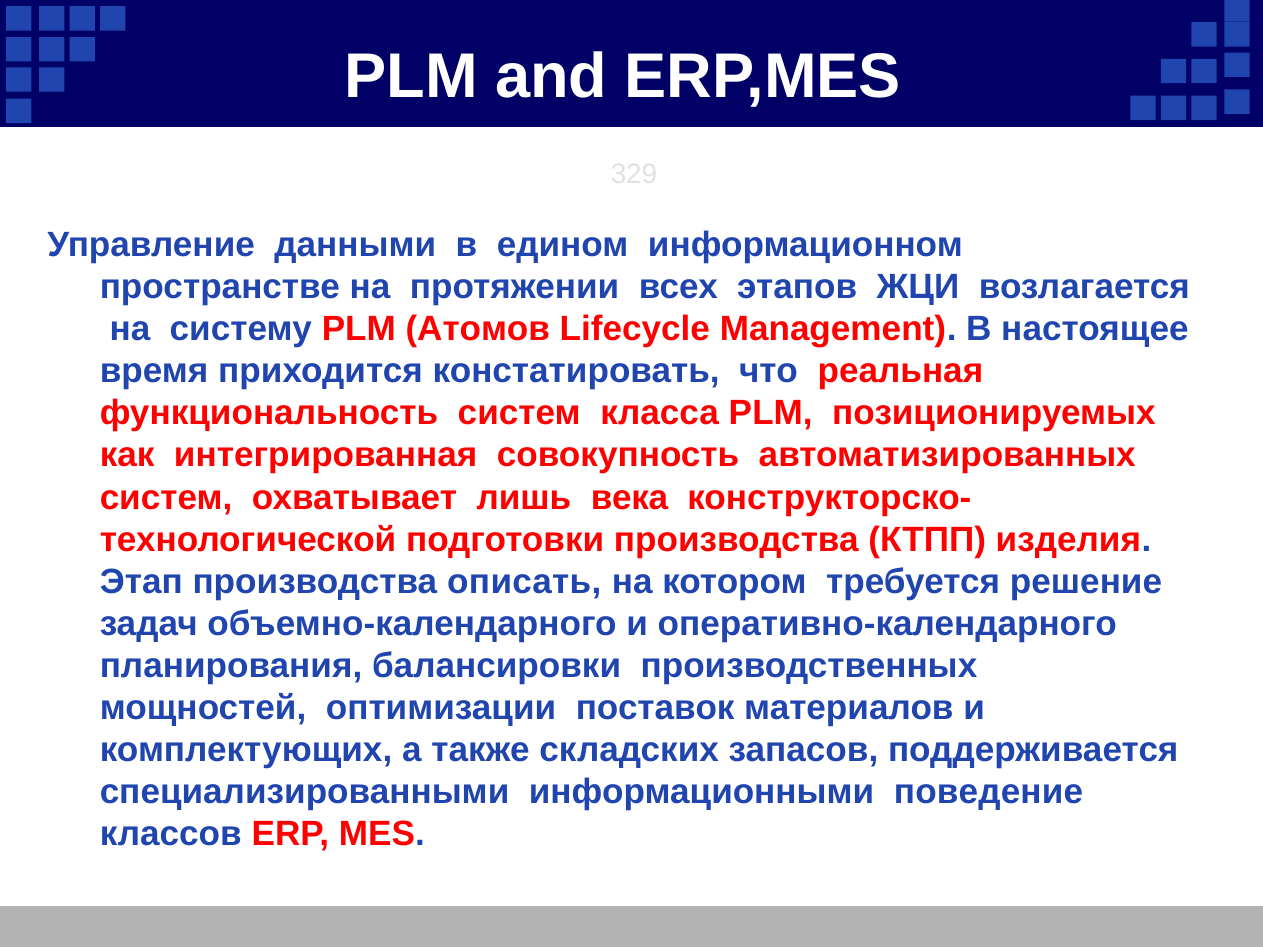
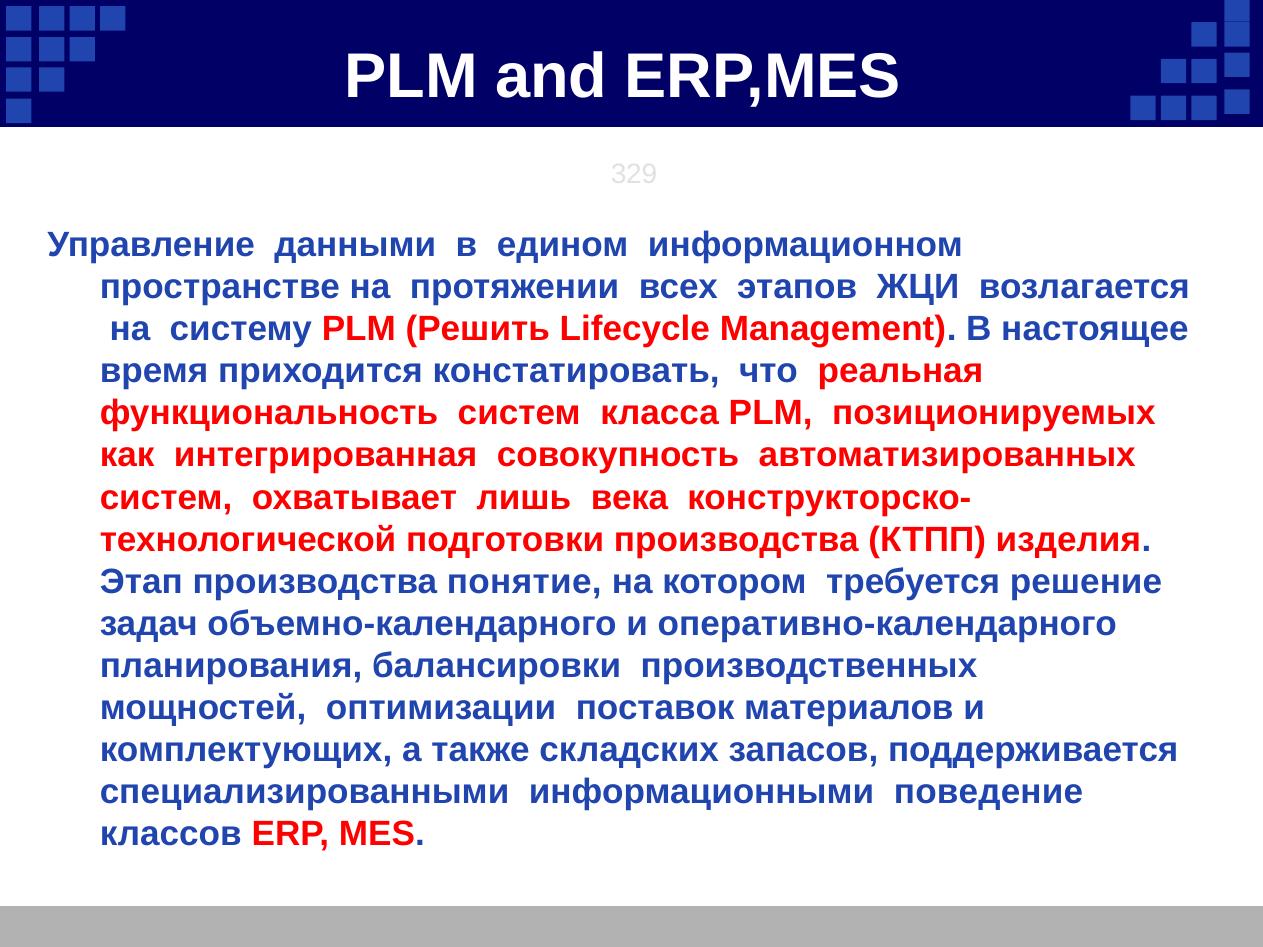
Атомов: Атомов -> Решить (478, 329)
описать: описать -> понятие (524, 582)
